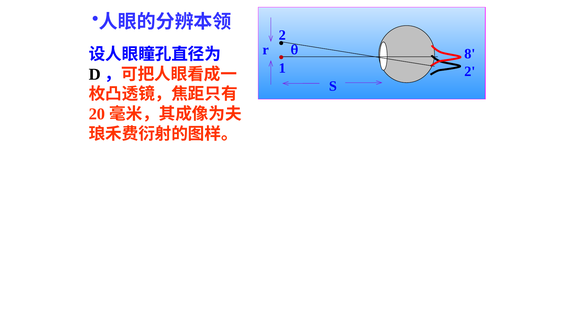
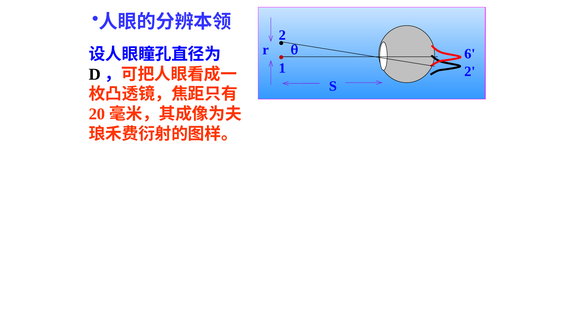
8: 8 -> 6 (470, 54)
